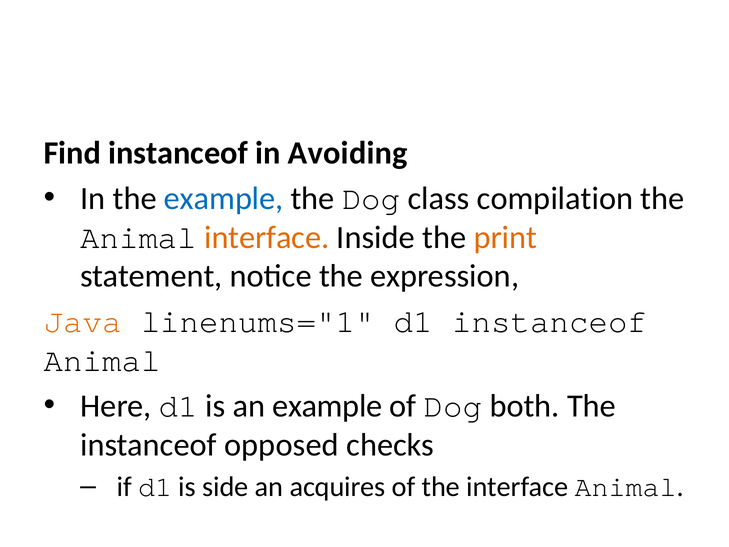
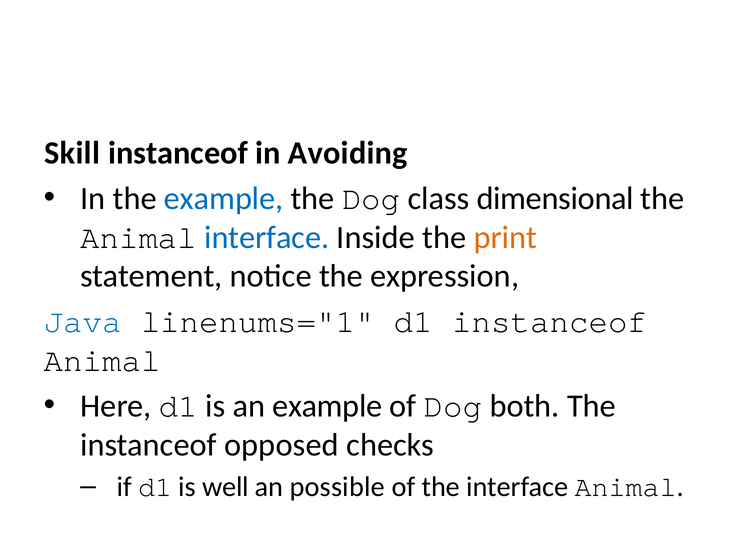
Find: Find -> Skill (72, 153)
compilation: compilation -> dimensional (555, 198)
interface colour: orange -> blue (267, 237)
Java colour: orange -> blue (83, 321)
side: side -> well (225, 486)
acquires: acquires -> possible (337, 486)
